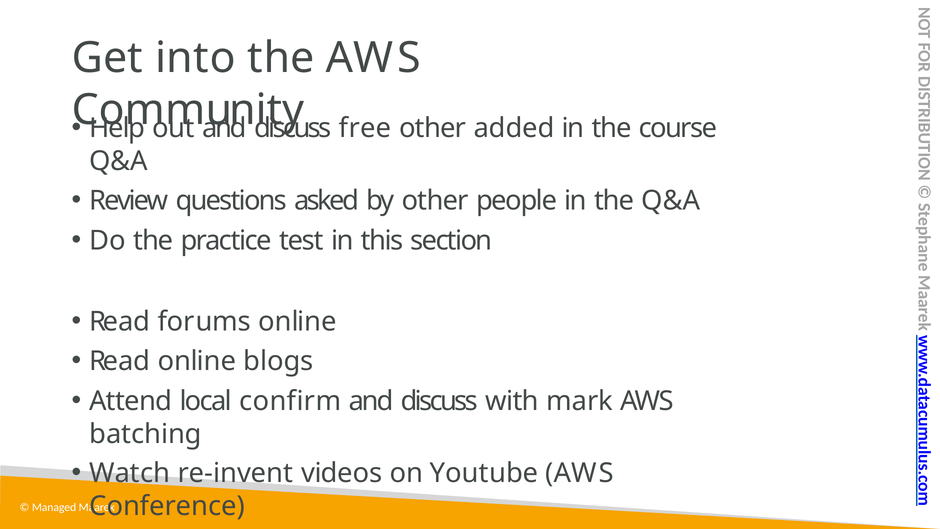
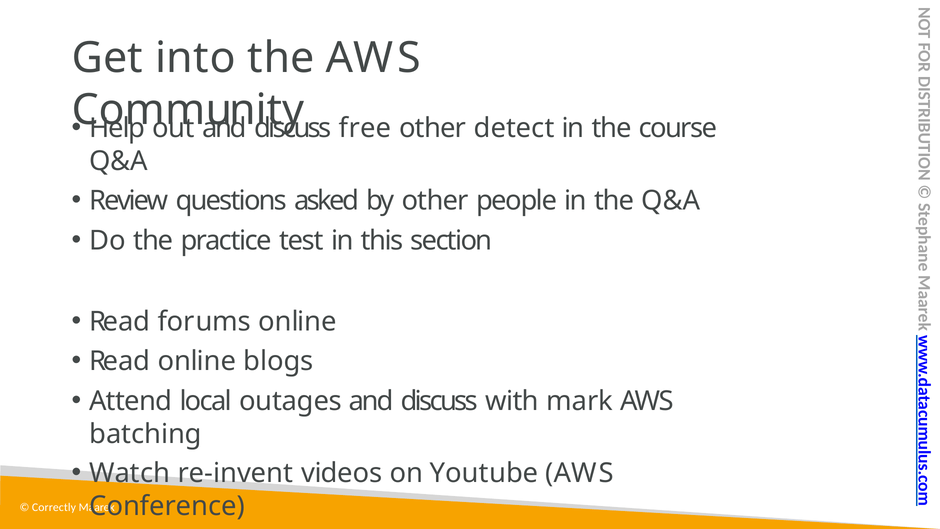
added: added -> detect (514, 128)
confirm: confirm -> outages (291, 401)
Managed: Managed -> Correctly (54, 507)
